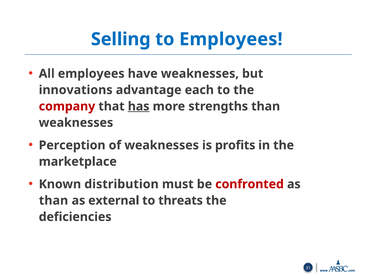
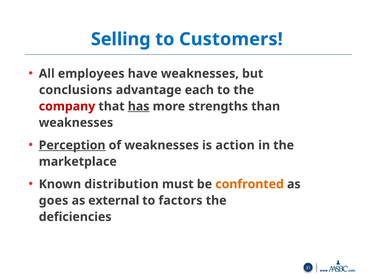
to Employees: Employees -> Customers (231, 39)
innovations: innovations -> conclusions (76, 90)
Perception underline: none -> present (72, 145)
profits: profits -> action (235, 145)
confronted colour: red -> orange (250, 184)
than: than -> goes (54, 200)
threats: threats -> factors (180, 200)
